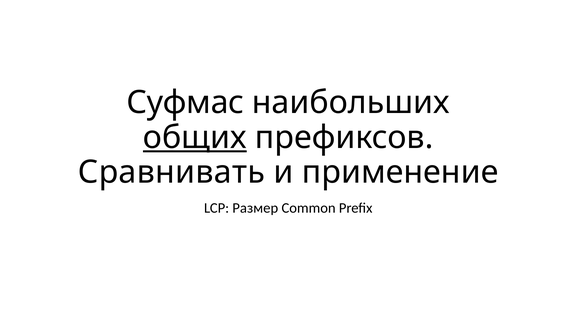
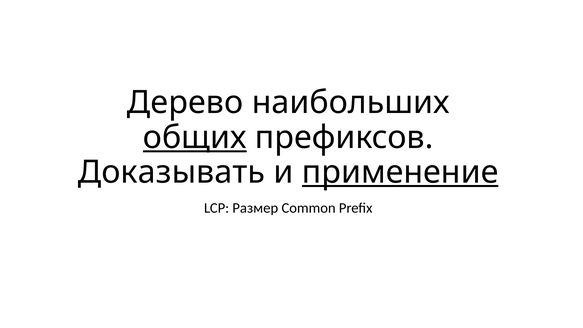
Суфмас: Суфмас -> Дерево (185, 103)
Сравнивать: Сравнивать -> Доказывать (171, 172)
применение underline: none -> present (400, 172)
